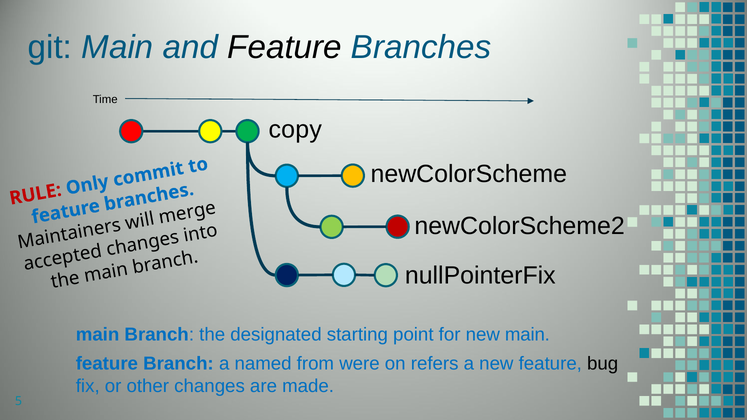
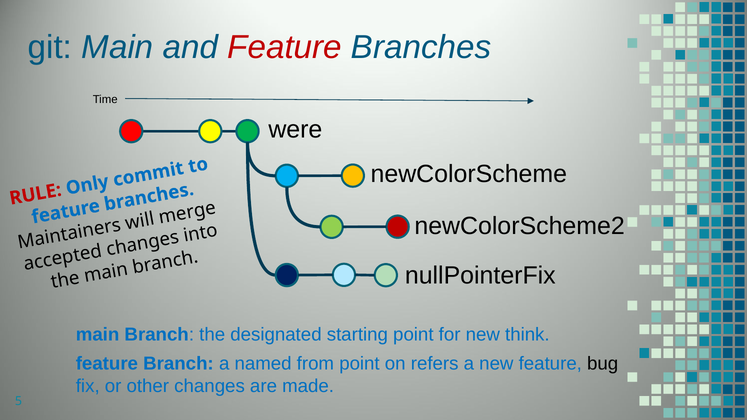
Feature colour: black -> red (285, 47)
copy: copy -> were (295, 130)
new main: main -> think (527, 335)
from were: were -> point (359, 364)
